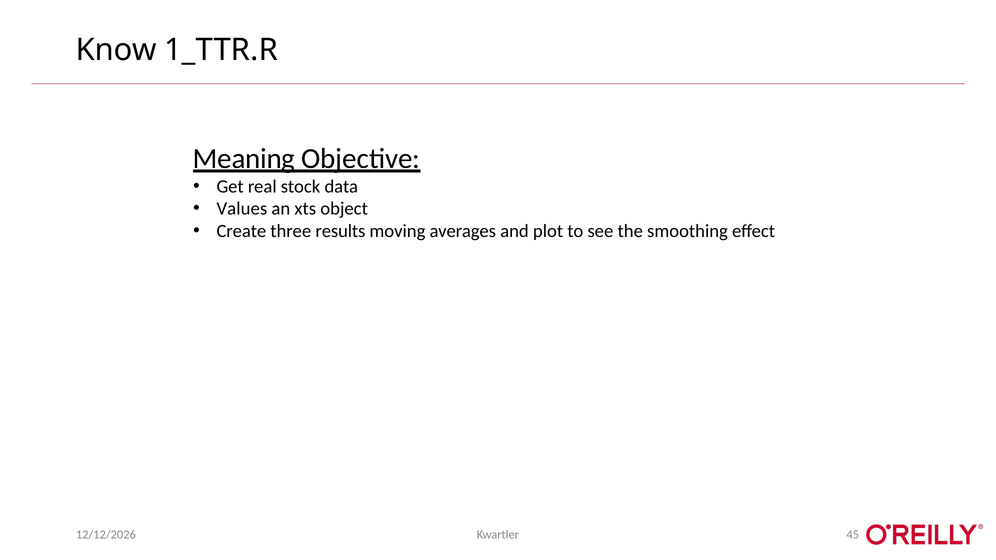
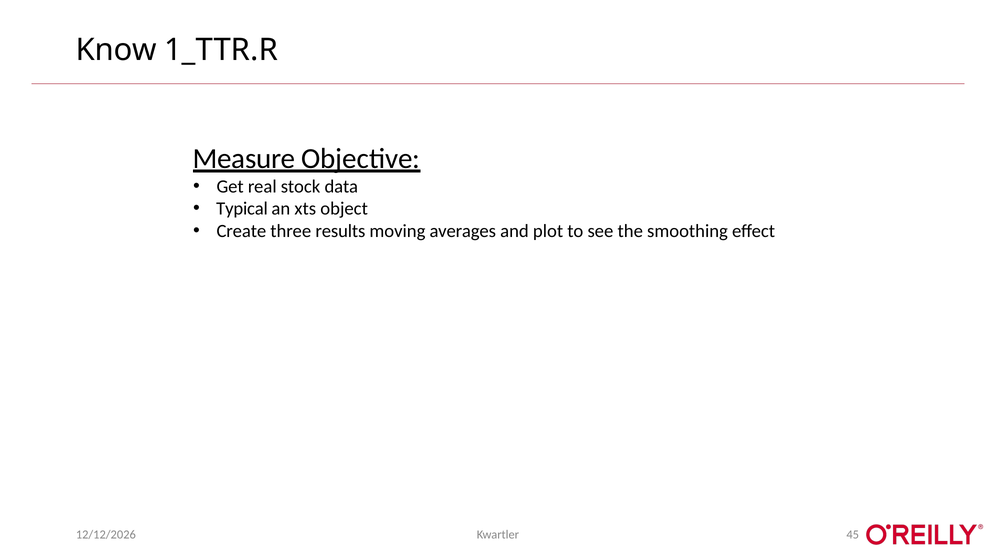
Meaning: Meaning -> Measure (244, 159)
Values: Values -> Typical (242, 209)
